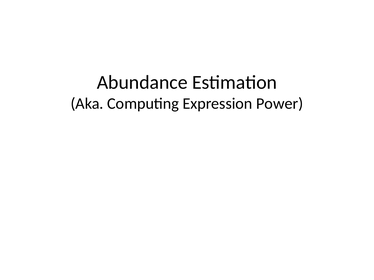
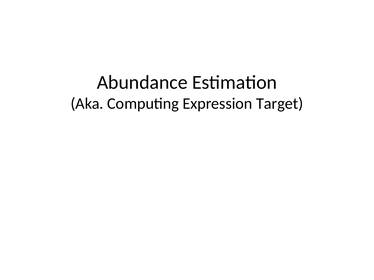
Power: Power -> Target (280, 104)
